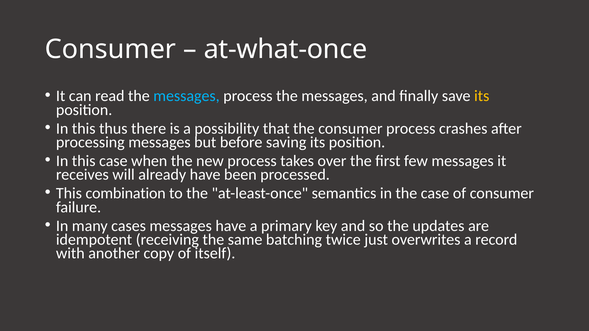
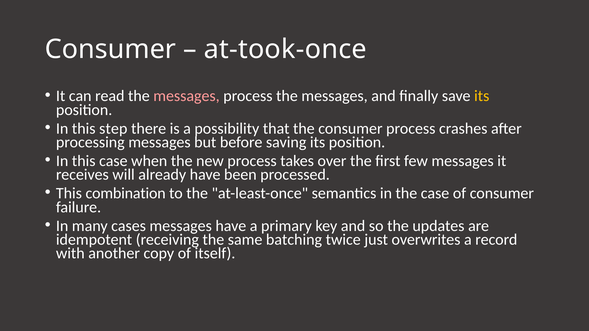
at-what-once: at-what-once -> at-took-once (285, 49)
messages colour: light blue -> pink (186, 96)
thus: thus -> step (113, 129)
